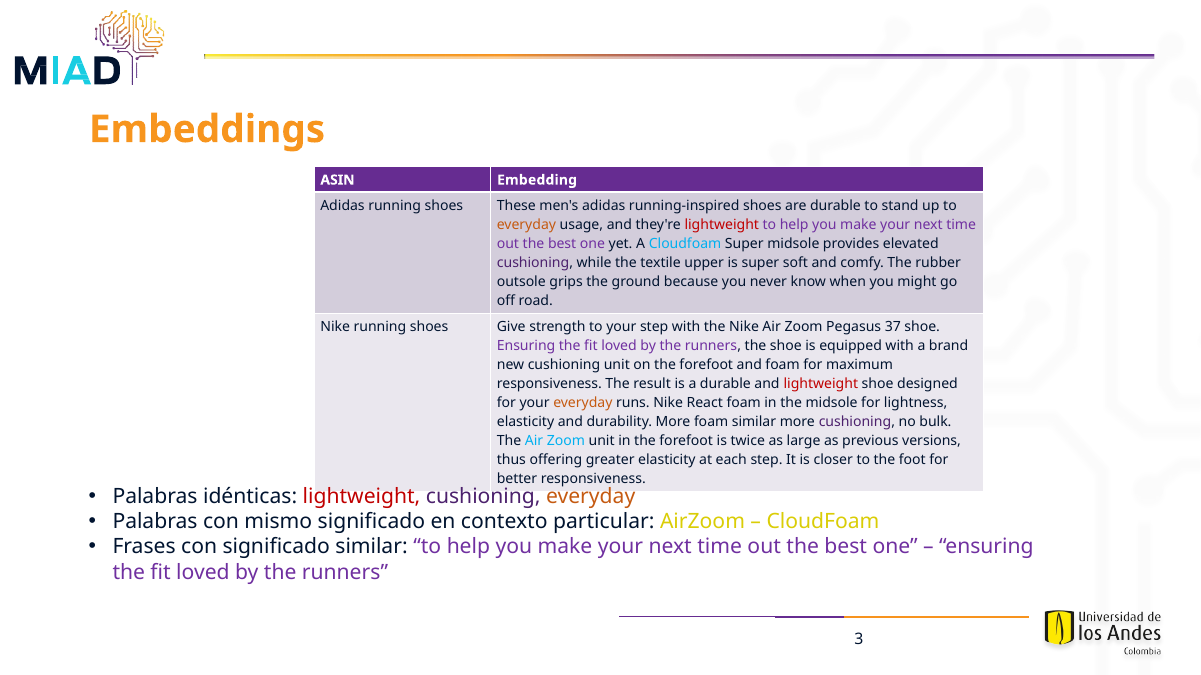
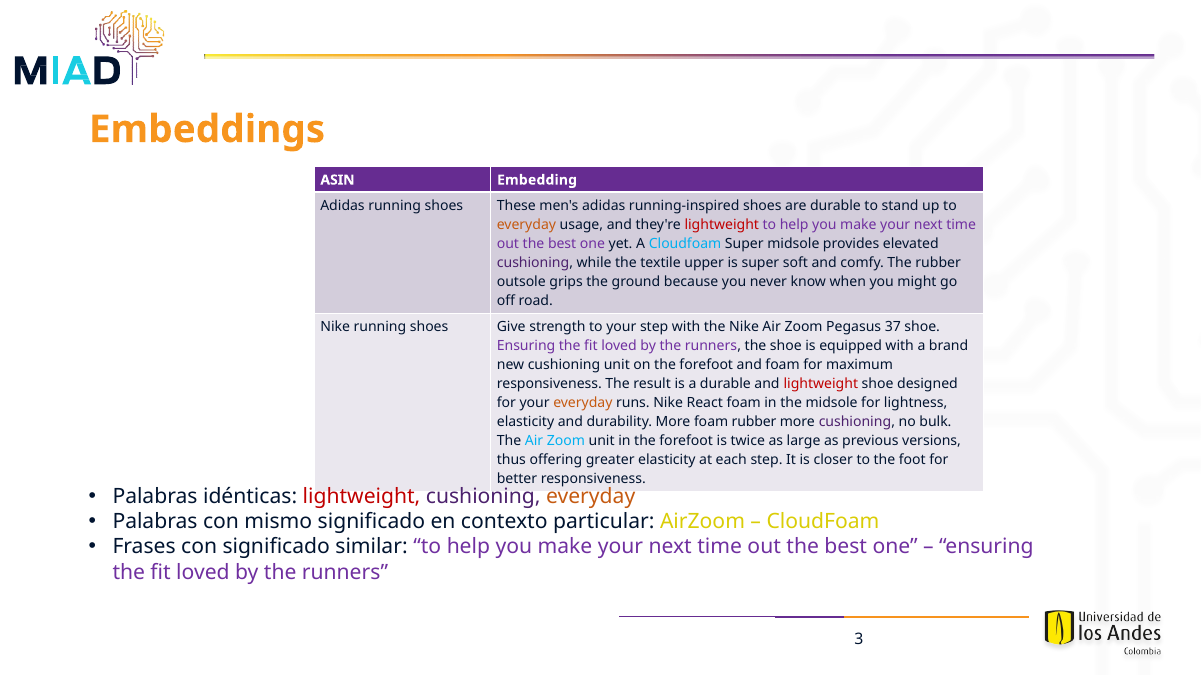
foam similar: similar -> rubber (754, 422)
